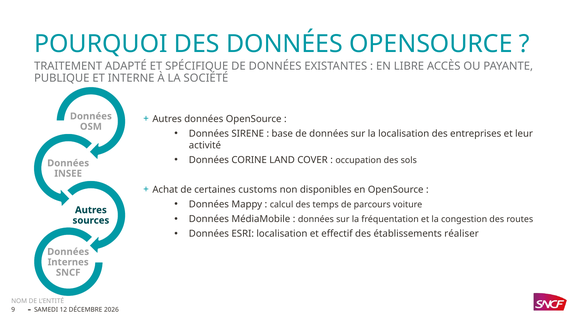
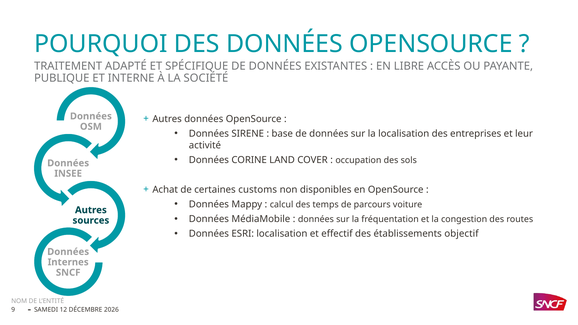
réaliser: réaliser -> objectif (462, 234)
